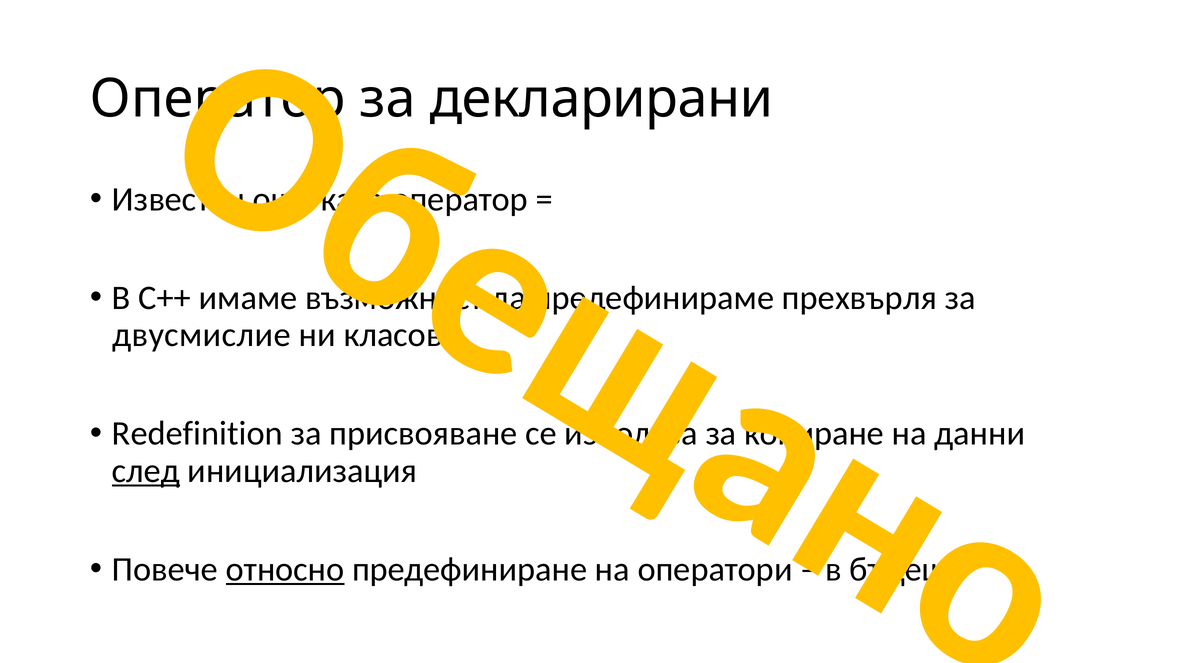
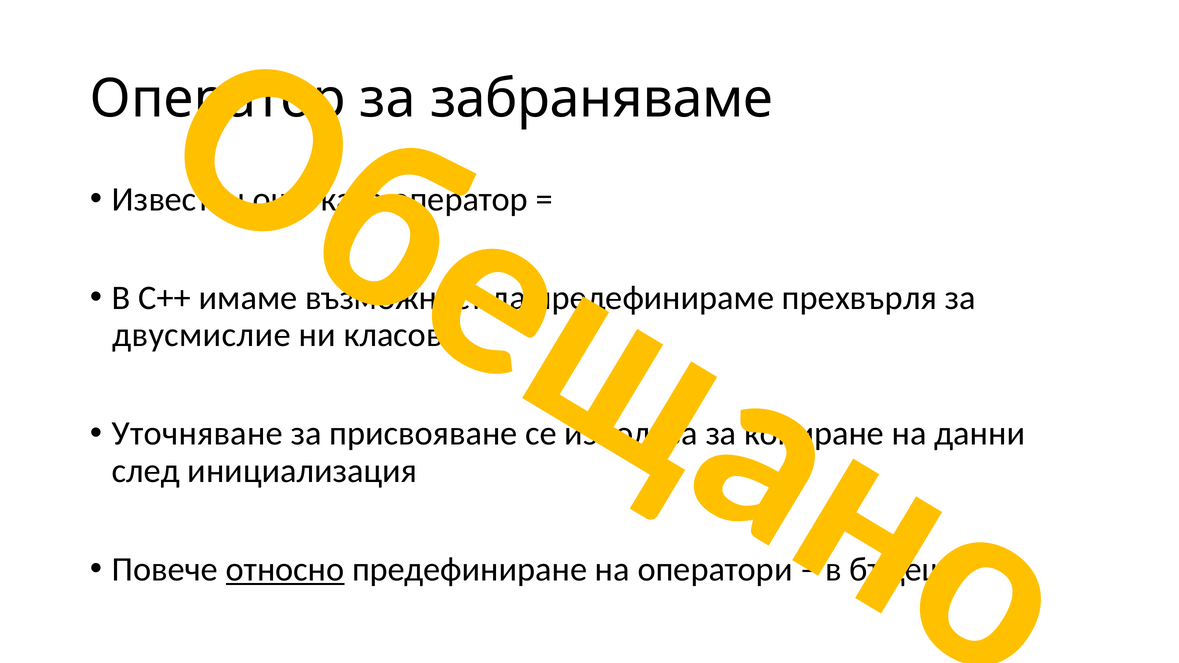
декларирани: декларирани -> забраняваме (602, 99)
Redefinition: Redefinition -> Уточняване (197, 434)
след underline: present -> none (146, 471)
